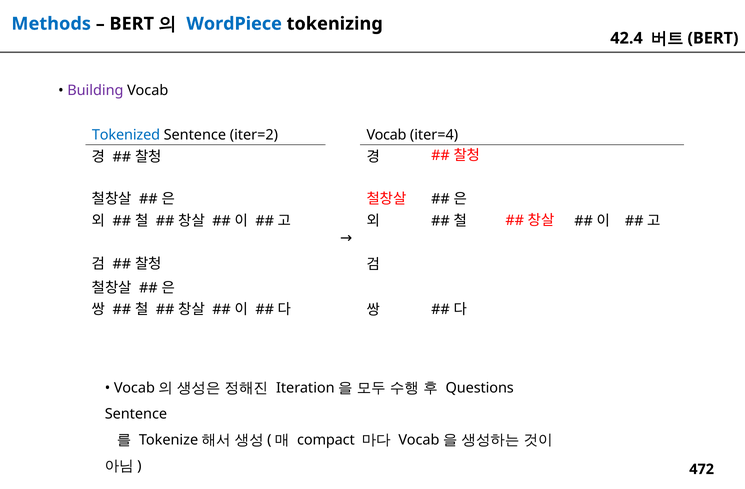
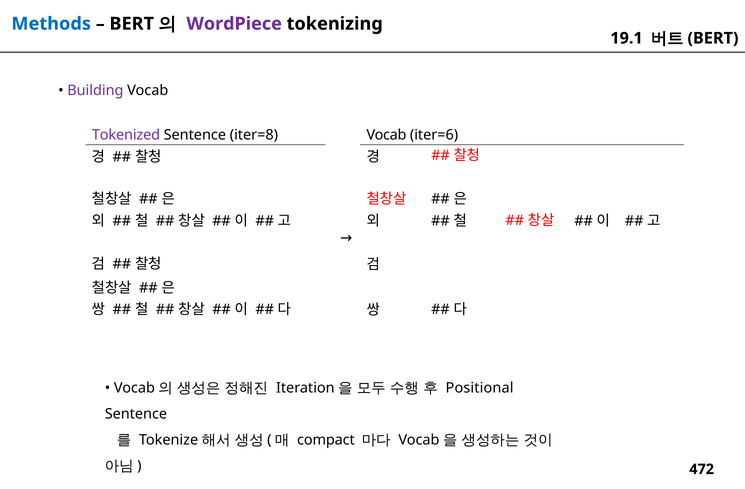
WordPiece colour: blue -> purple (234, 24)
42.4: 42.4 -> 19.1 (627, 38)
Tokenized colour: blue -> purple (126, 135)
iter=2: iter=2 -> iter=8 (254, 135)
iter=4: iter=4 -> iter=6 (434, 135)
Questions: Questions -> Positional (480, 388)
